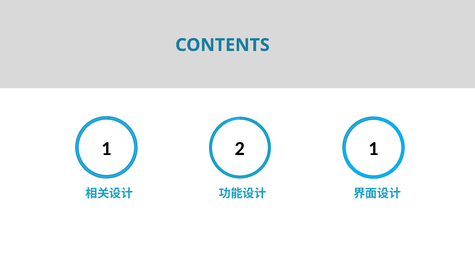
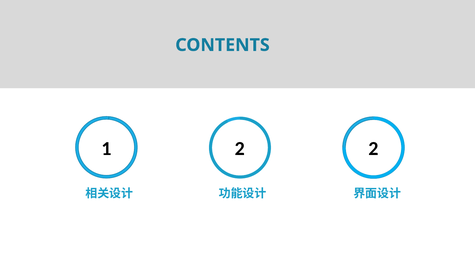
2 1: 1 -> 2 (374, 149)
